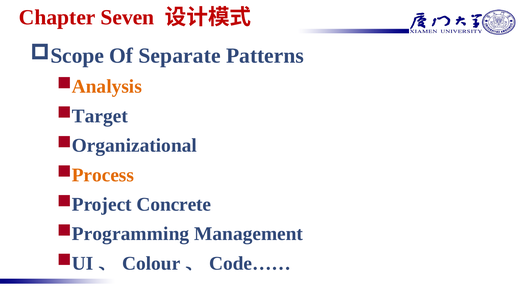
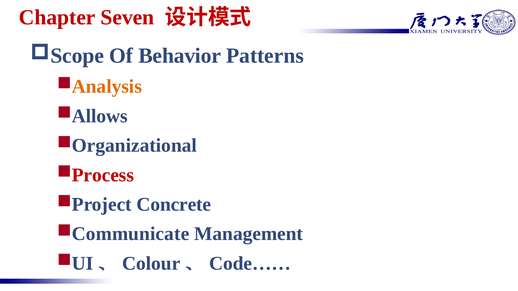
Separate: Separate -> Behavior (180, 56)
Target: Target -> Allows (100, 116)
Process colour: orange -> red (103, 175)
Programming: Programming -> Communicate (131, 234)
